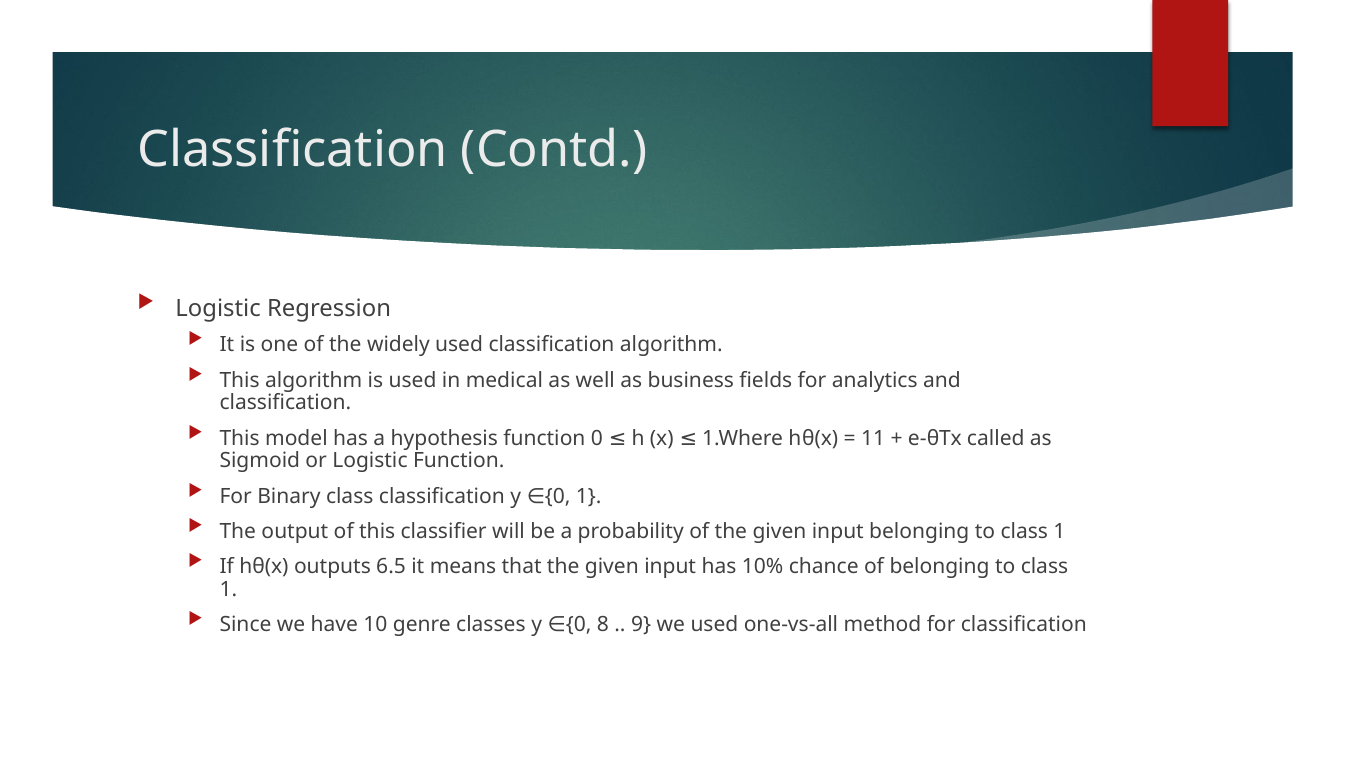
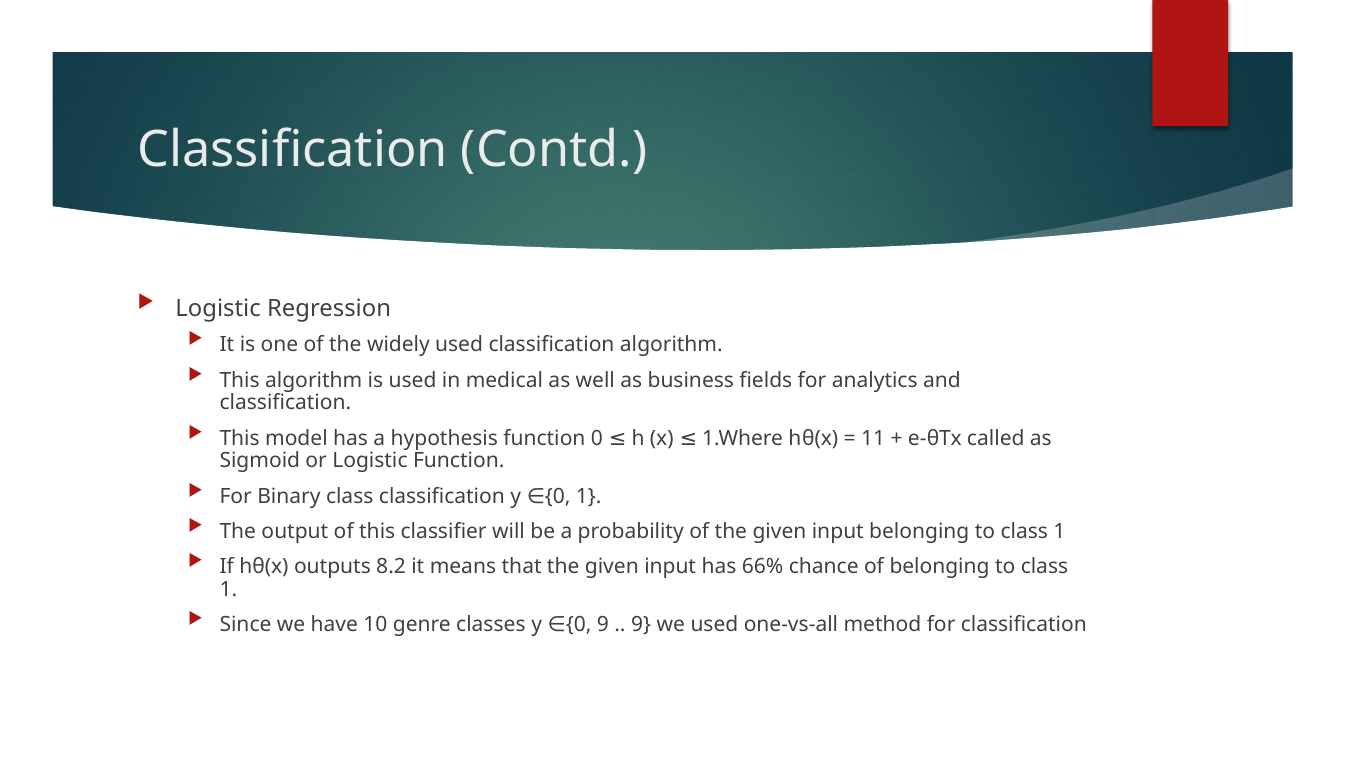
6.5: 6.5 -> 8.2 (391, 567)
10%: 10% -> 66% (763, 567)
0 8: 8 -> 9 (603, 625)
